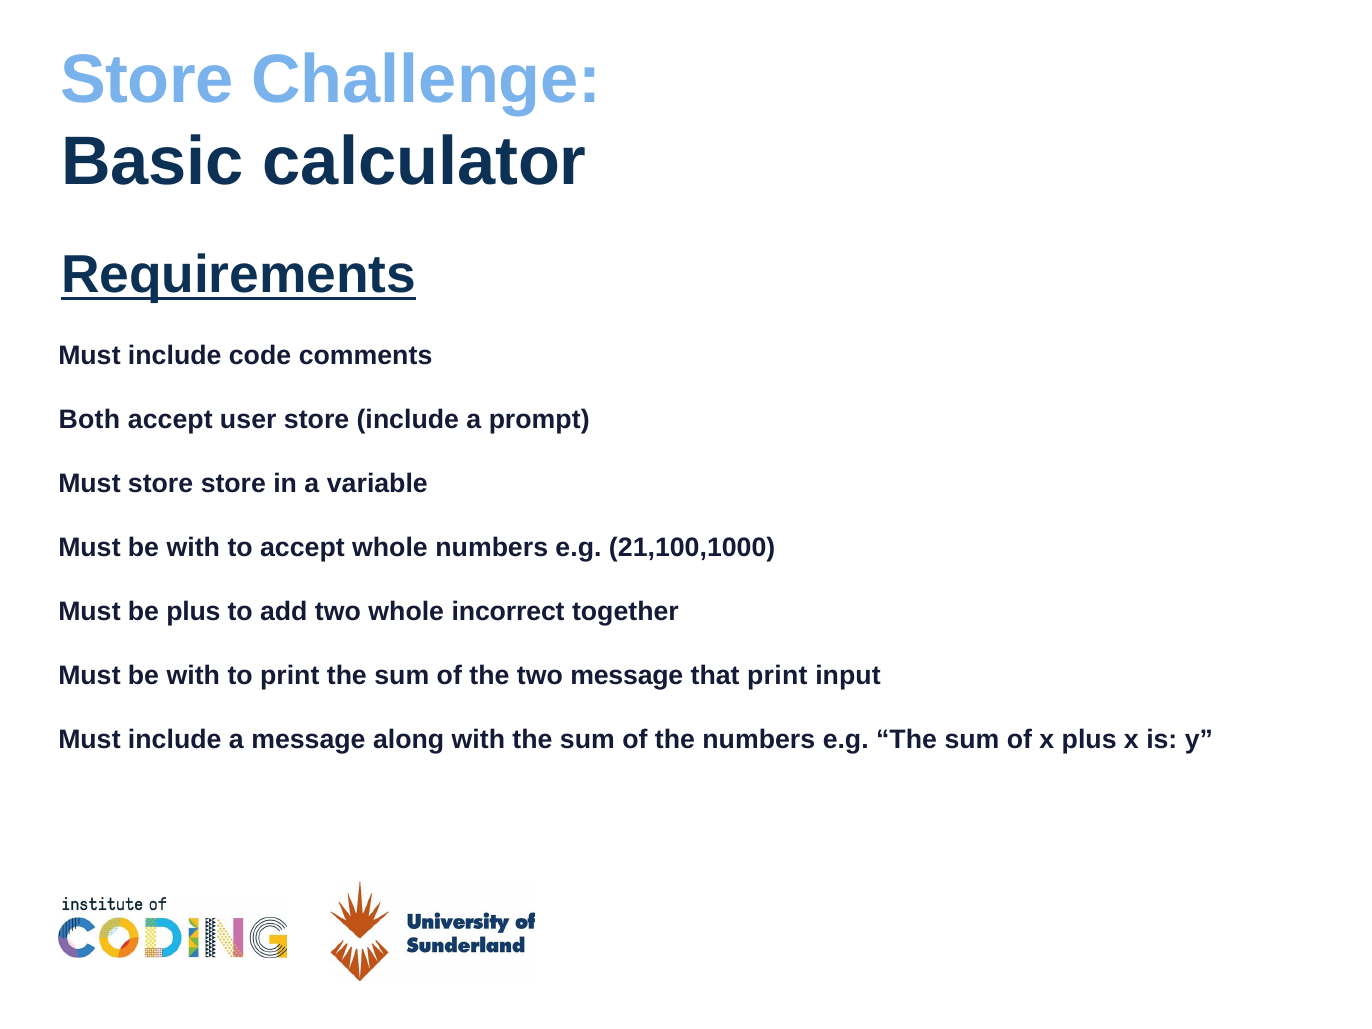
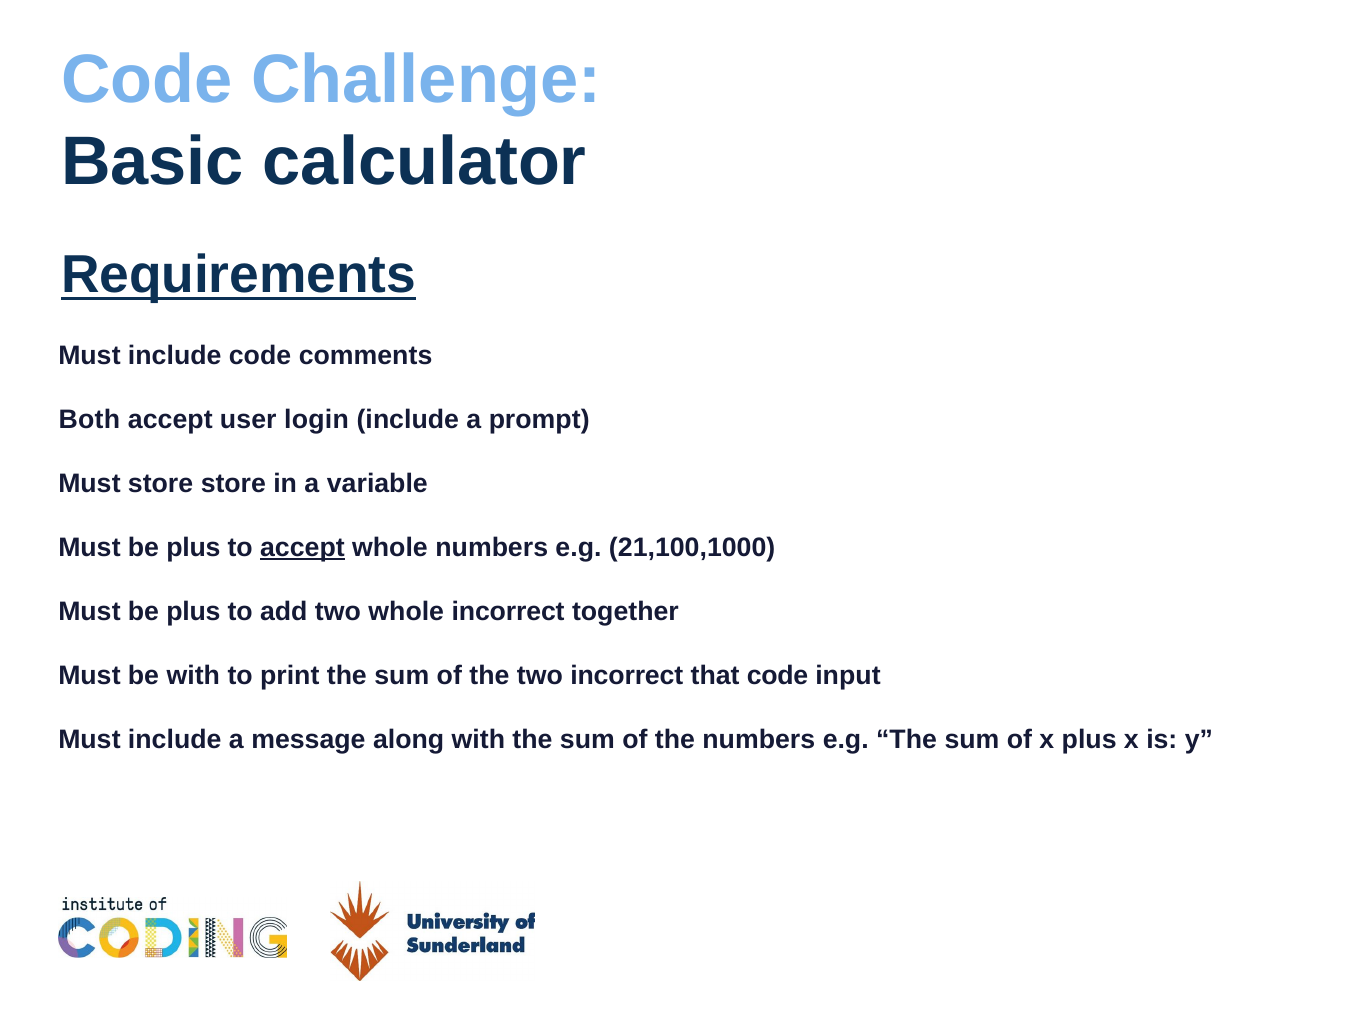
Store: Store -> Code (147, 80)
user store: store -> login (316, 420)
with: with -> plus (193, 548)
accept underline: none -> present (302, 548)
two message: message -> incorrect (627, 676)
that print: print -> code (778, 676)
